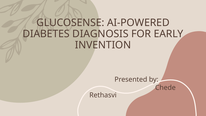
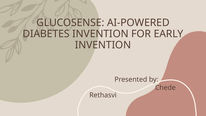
DIABETES DIAGNOSIS: DIAGNOSIS -> INVENTION (100, 34)
